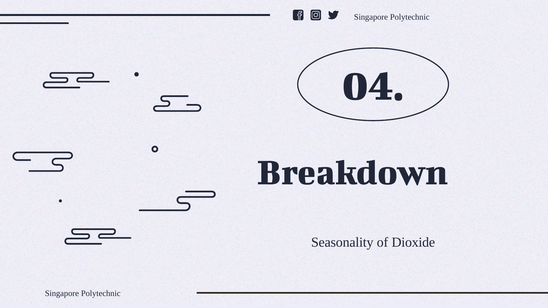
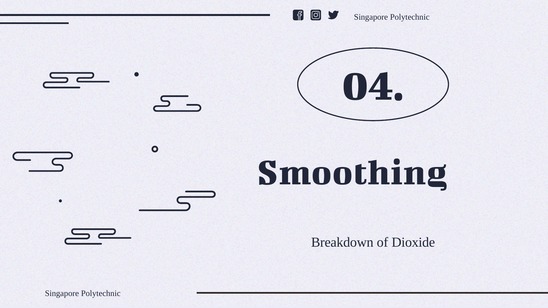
Breakdown: Breakdown -> Smoothing (352, 172)
Seasonality: Seasonality -> Breakdown (342, 242)
